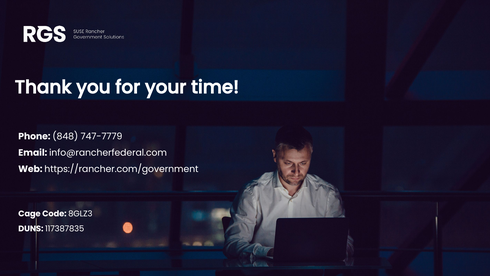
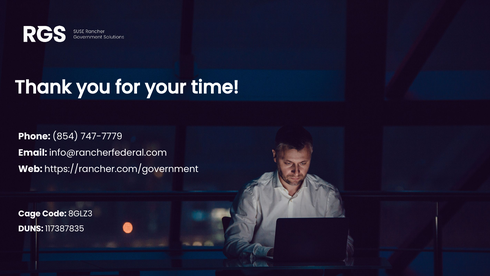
848: 848 -> 854 (65, 136)
